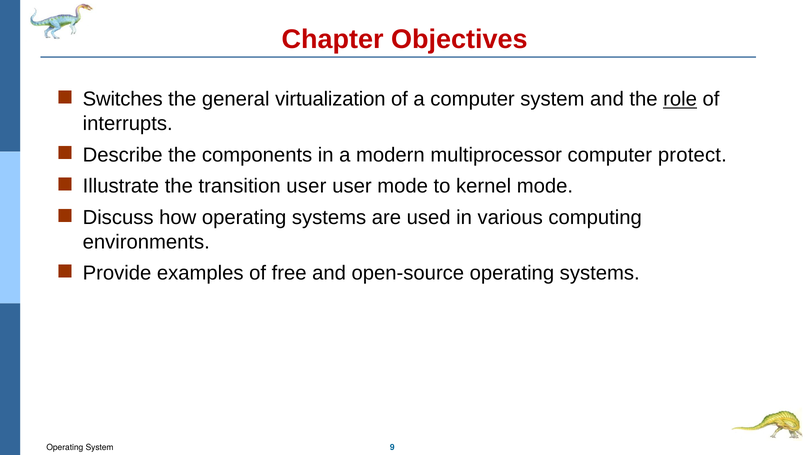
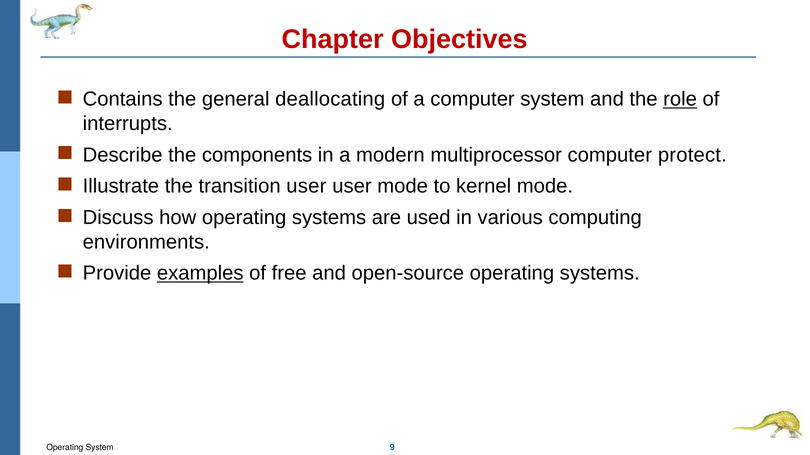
Switches: Switches -> Contains (123, 99)
virtualization: virtualization -> deallocating (330, 99)
examples underline: none -> present (200, 274)
